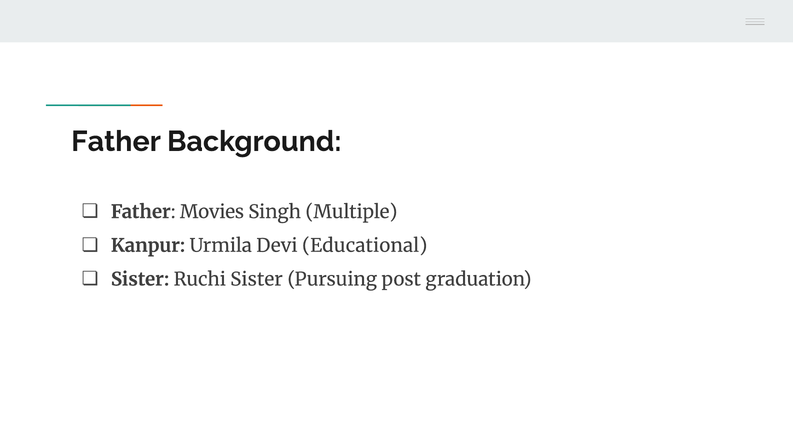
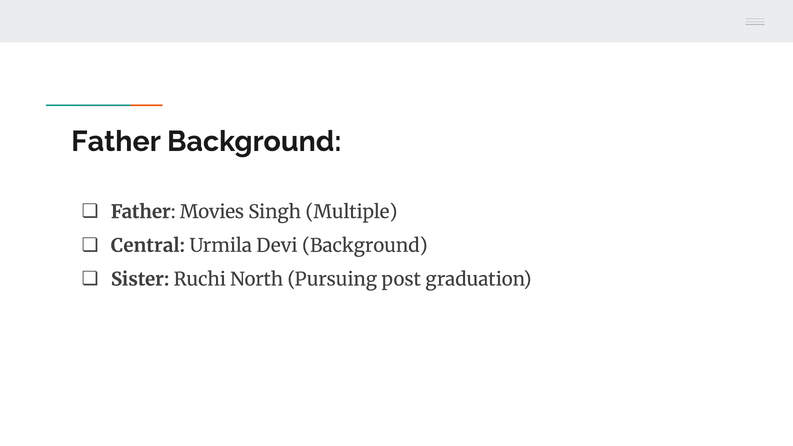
Kanpur: Kanpur -> Central (148, 246)
Devi Educational: Educational -> Background (365, 246)
Ruchi Sister: Sister -> North (257, 279)
